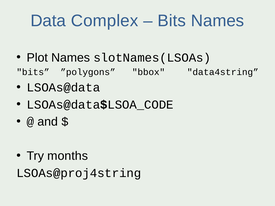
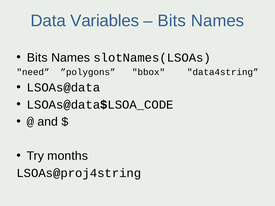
Complex: Complex -> Variables (105, 21)
Plot: Plot -> Bits (37, 58)
bits: bits -> need (33, 72)
